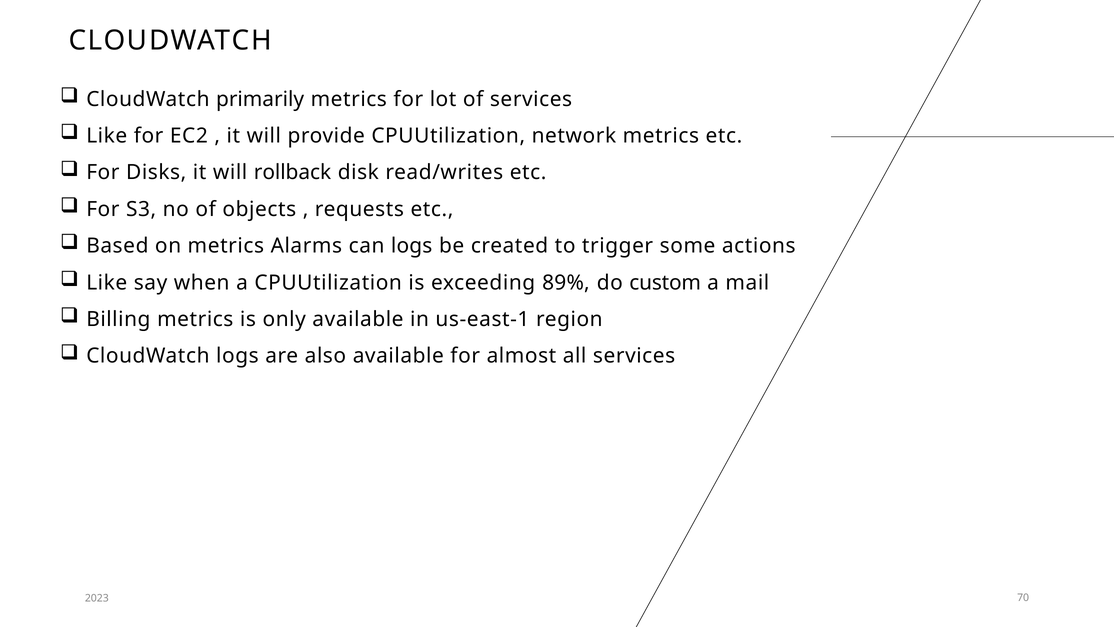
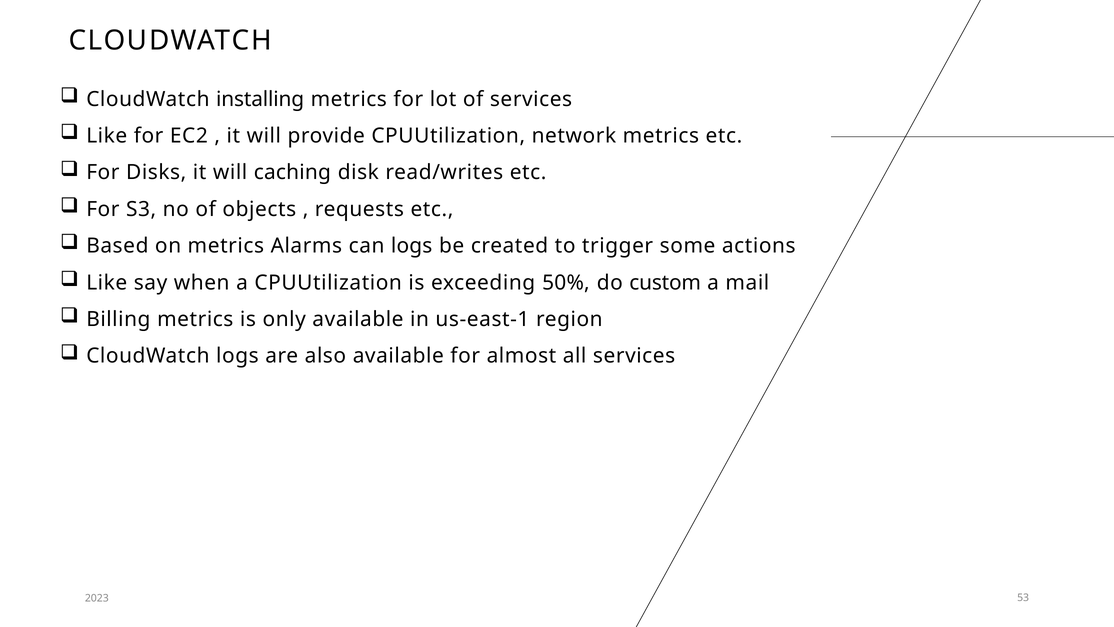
primarily: primarily -> installing (260, 99)
rollback: rollback -> caching (292, 172)
89%: 89% -> 50% (566, 282)
70: 70 -> 53 (1023, 597)
